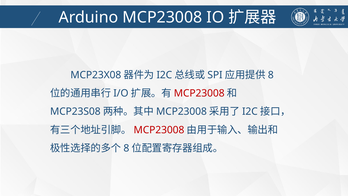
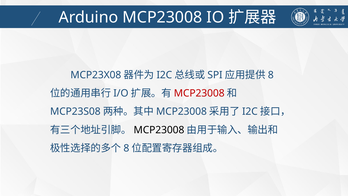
MCP23008 colour: red -> black (159, 130)
